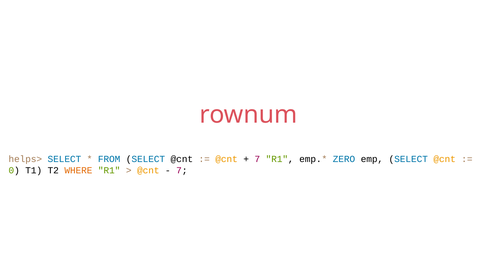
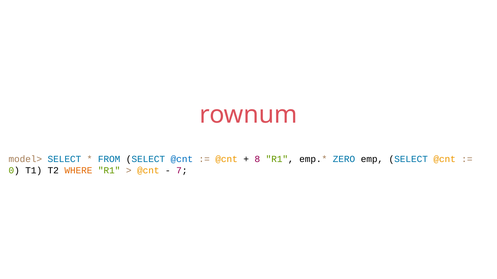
helps>: helps> -> model> (25, 160)
@cnt colour: black -> blue (182, 160)
7: 7 -> 8 (257, 160)
